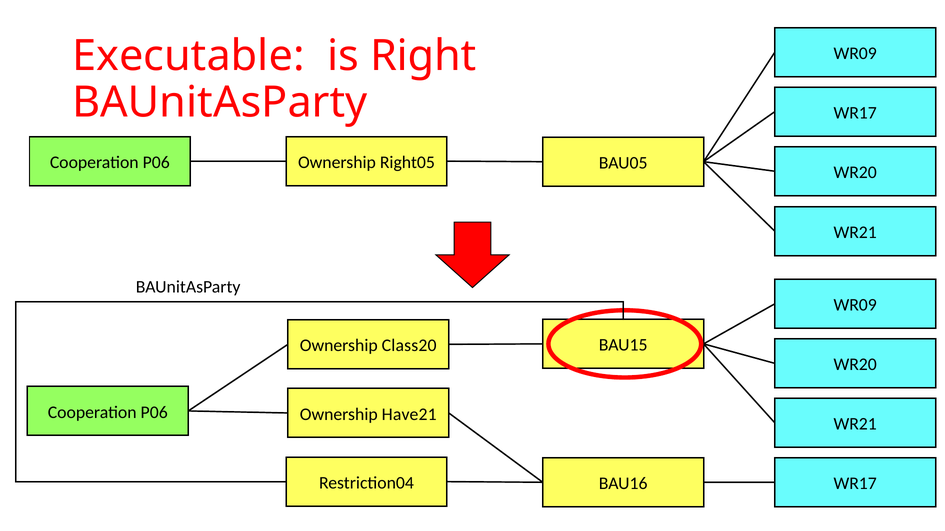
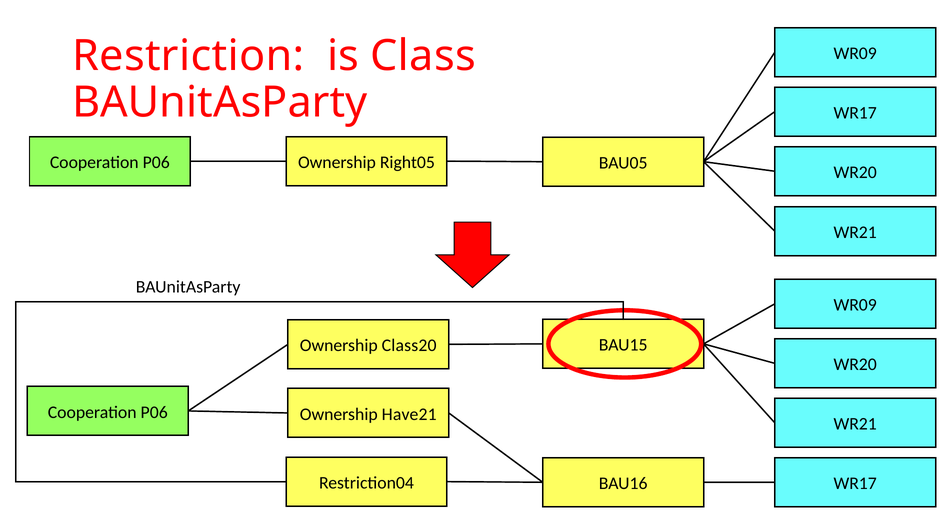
Executable: Executable -> Restriction (188, 56)
Right: Right -> Class (423, 56)
